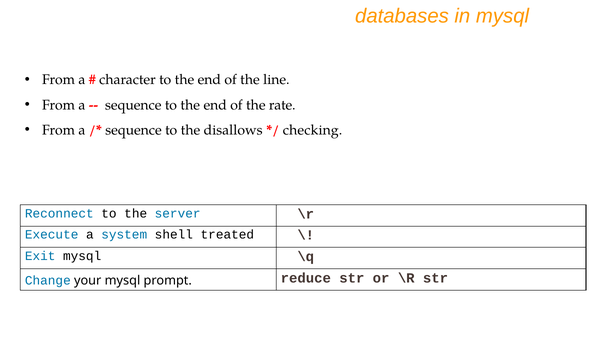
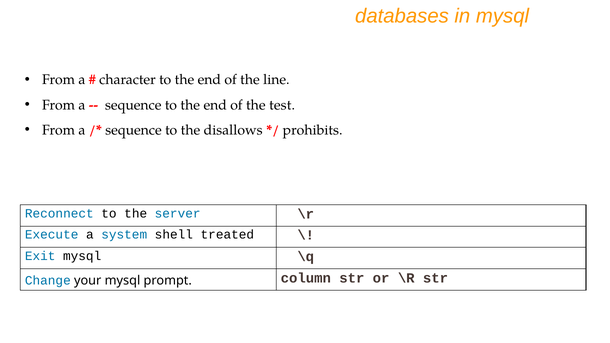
rate: rate -> test (282, 105)
checking: checking -> prohibits (313, 130)
reduce: reduce -> column (306, 278)
